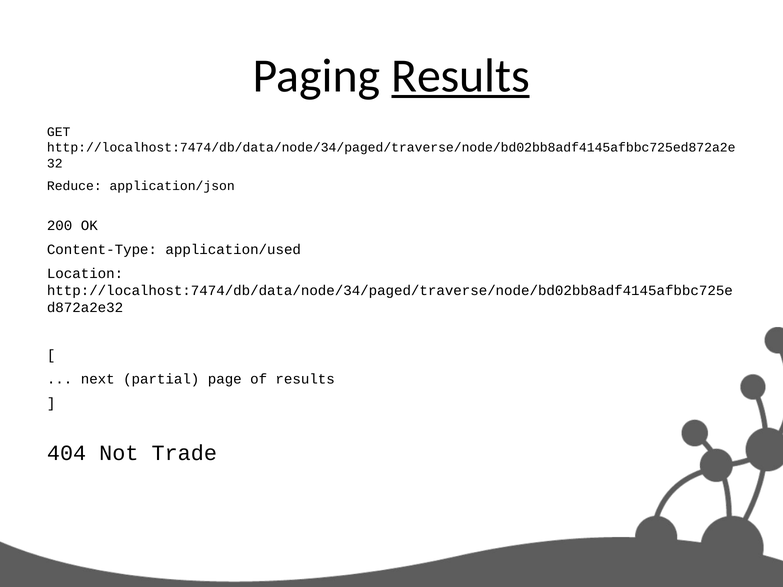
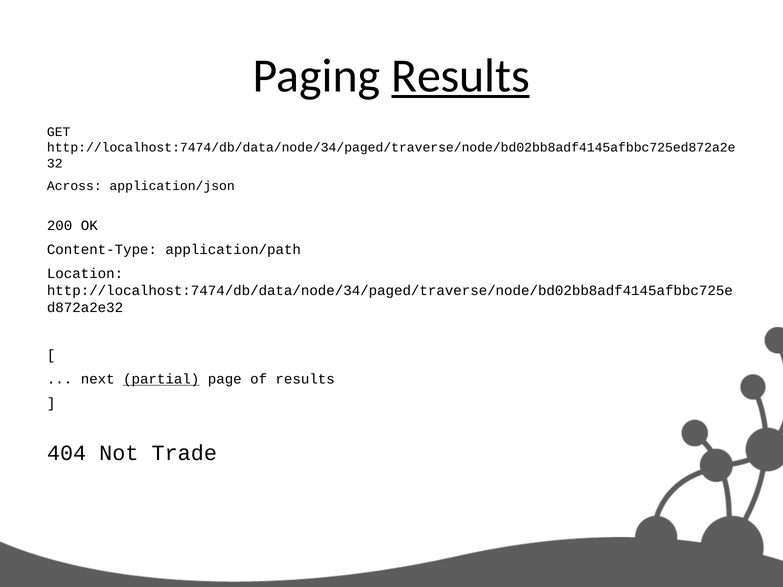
Reduce: Reduce -> Across (74, 186)
application/used: application/used -> application/path (233, 250)
partial underline: none -> present (161, 379)
